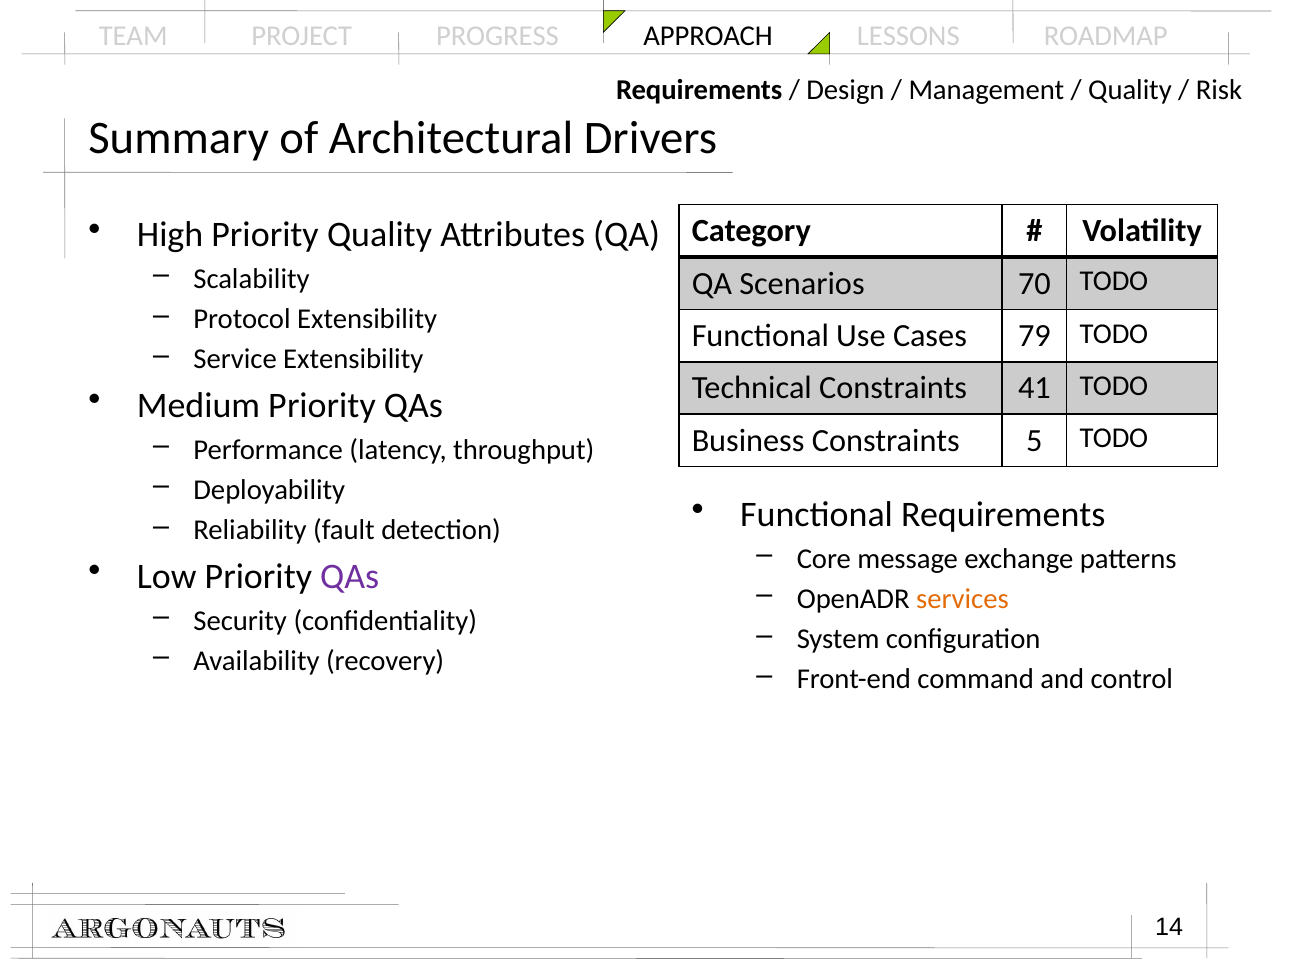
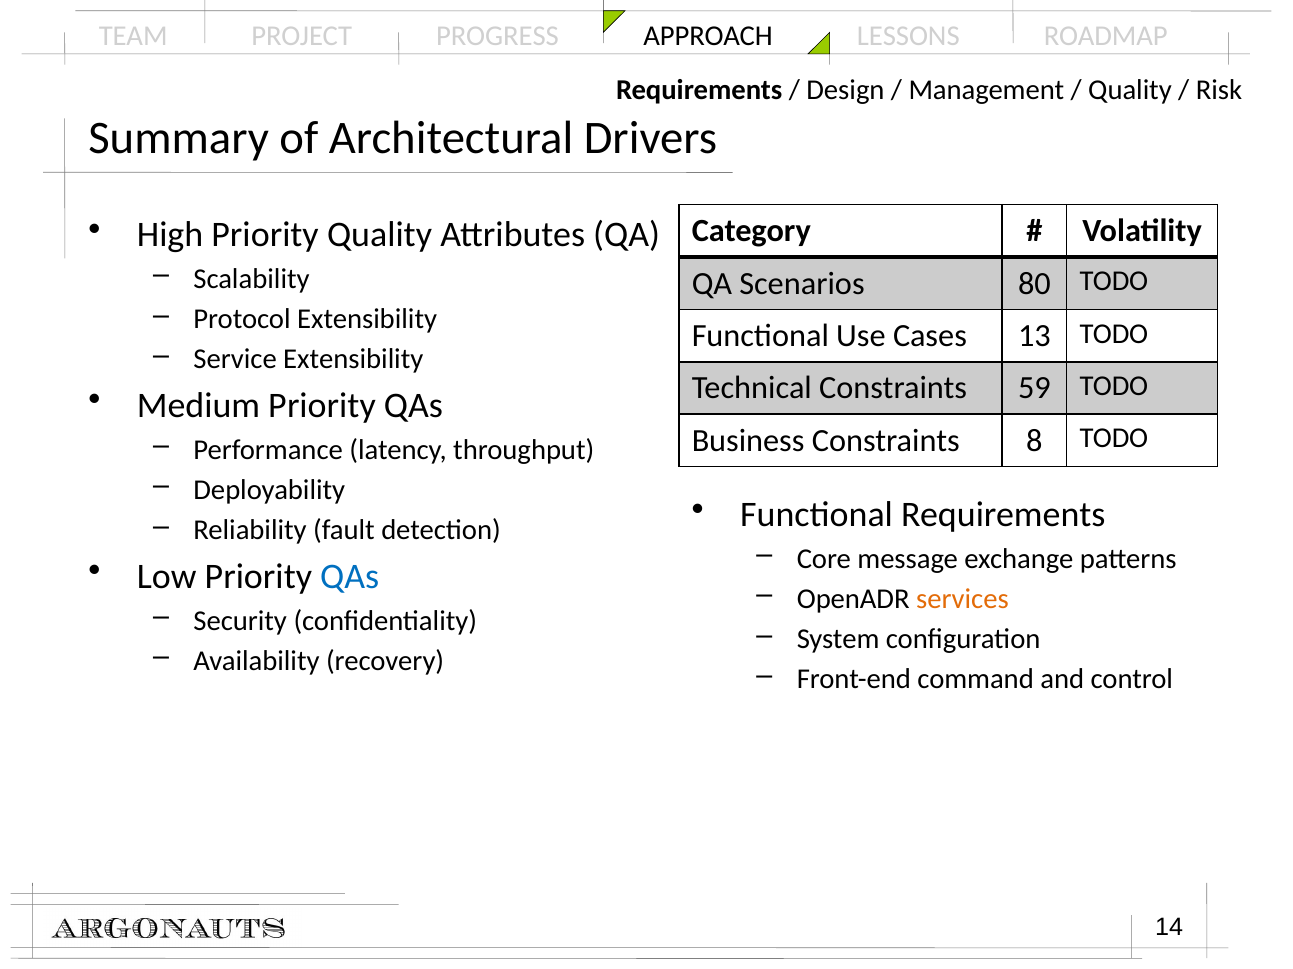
70: 70 -> 80 (1034, 284)
79: 79 -> 13 (1034, 336)
41: 41 -> 59 (1034, 389)
5: 5 -> 8 (1034, 441)
QAs colour: purple -> blue (350, 577)
